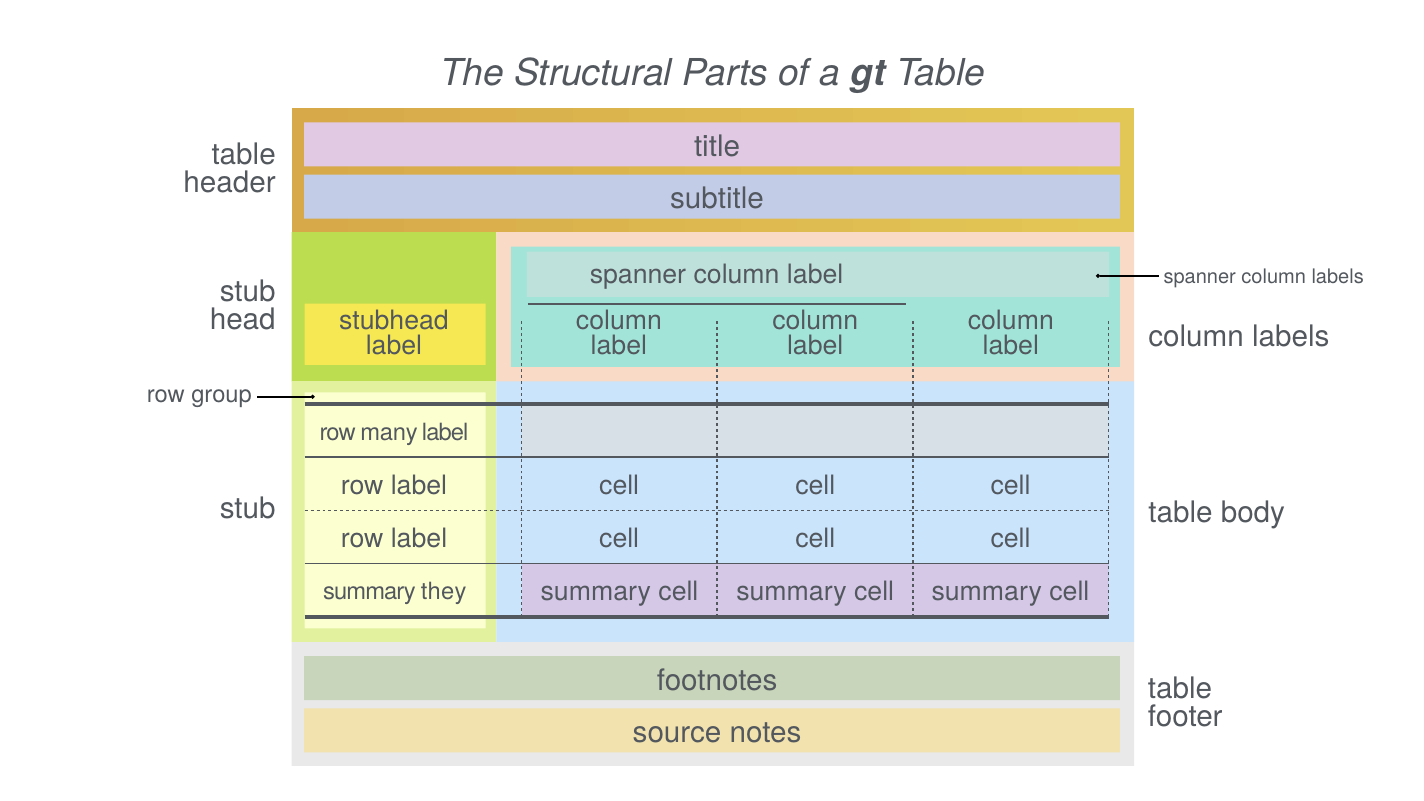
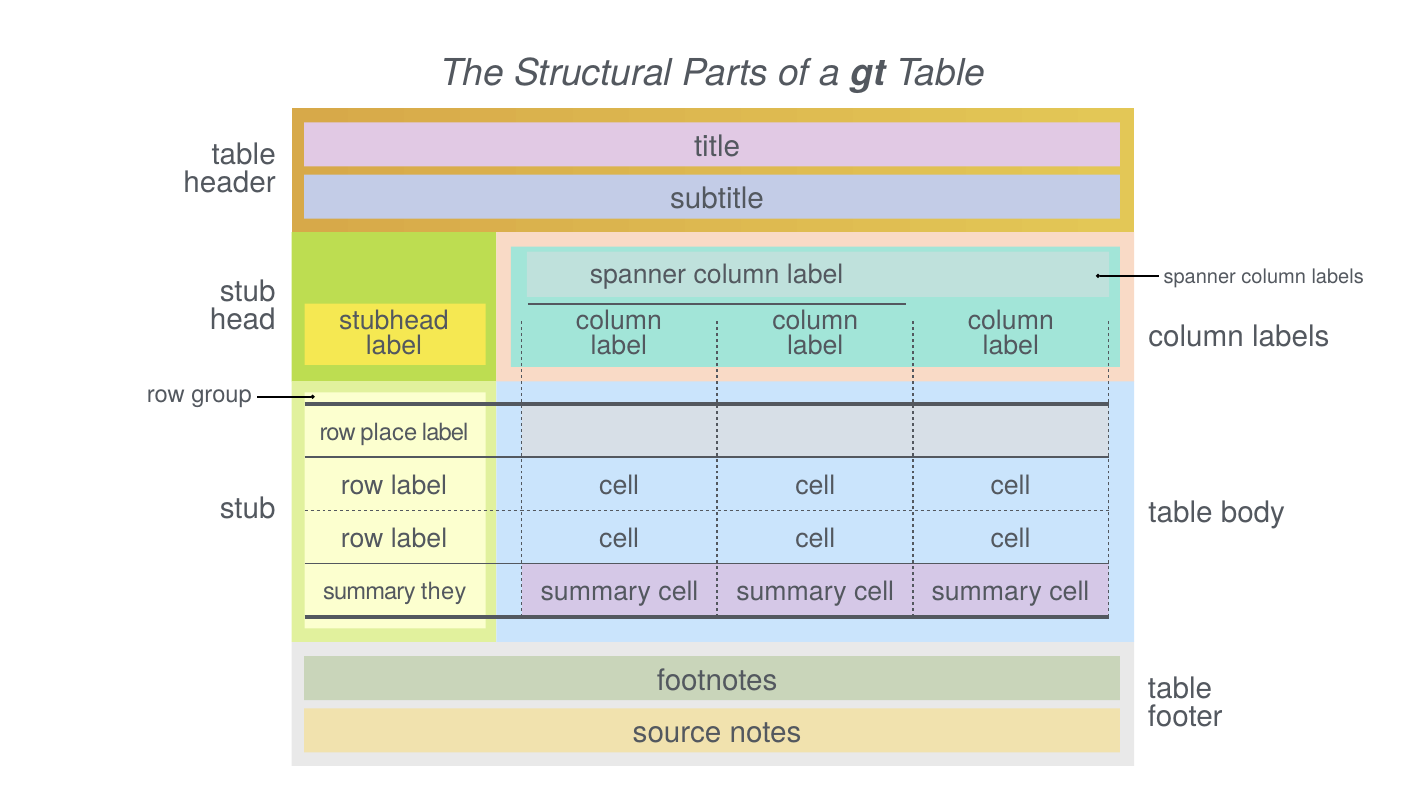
many: many -> place (389, 432)
